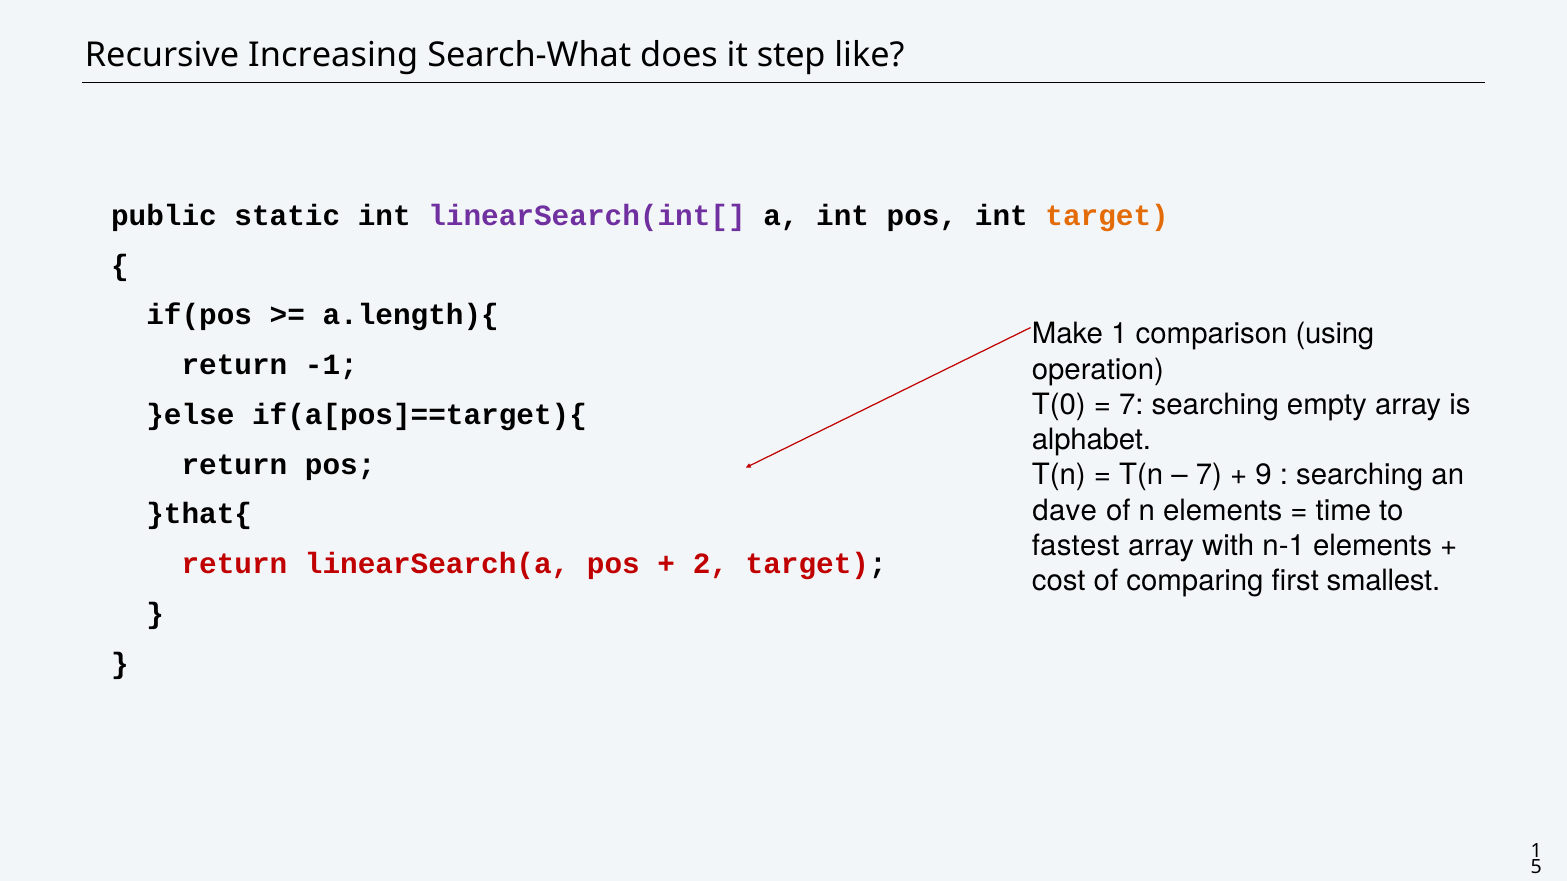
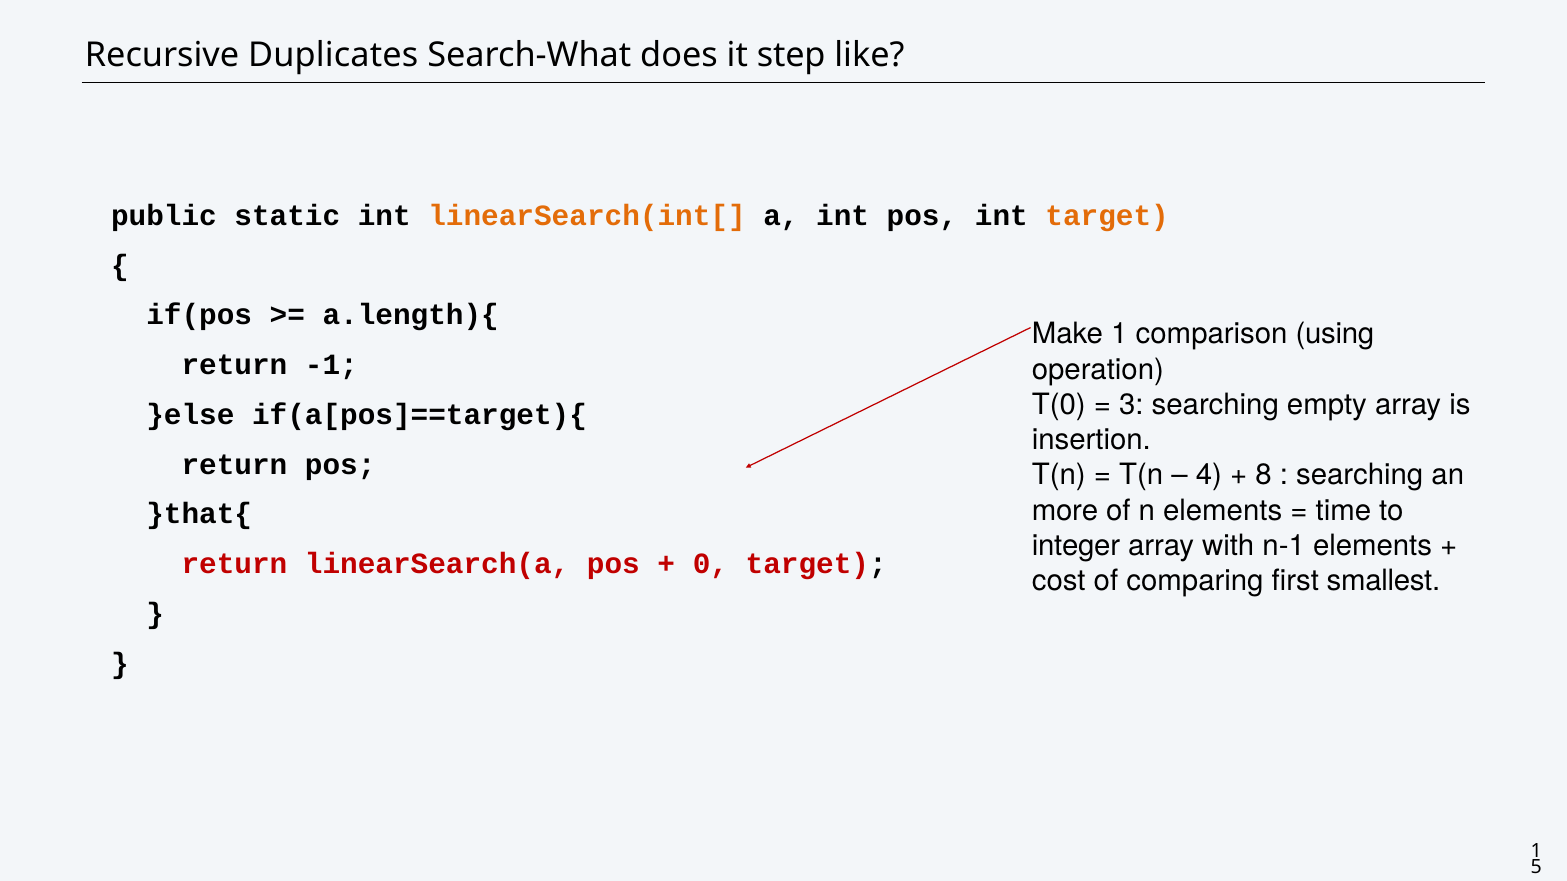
Increasing: Increasing -> Duplicates (333, 56)
linearSearch(int[ colour: purple -> orange (587, 216)
7: 7 -> 3 (1131, 405)
alphabet: alphabet -> insertion (1091, 440)
7: 7 -> 4 (1209, 475)
9: 9 -> 8 (1264, 475)
dave: dave -> more (1065, 511)
fastest: fastest -> integer (1076, 546)
2: 2 -> 0 (710, 564)
